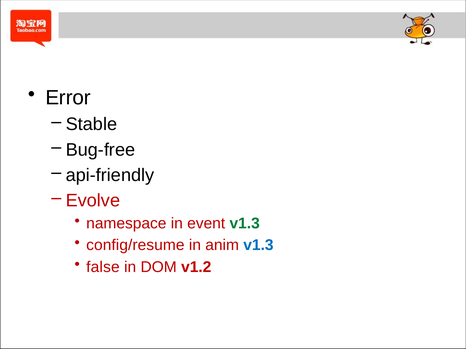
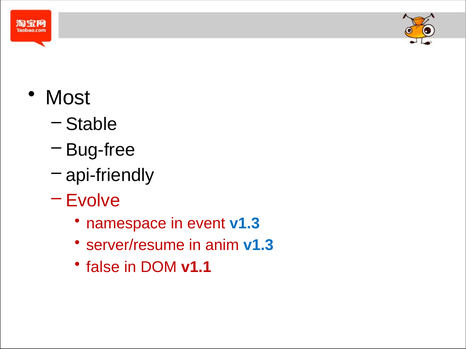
Error: Error -> Most (68, 98)
v1.3 colour: green -> blue (245, 224)
config/resume: config/resume -> server/resume (135, 246)
v1.2: v1.2 -> v1.1 (196, 267)
